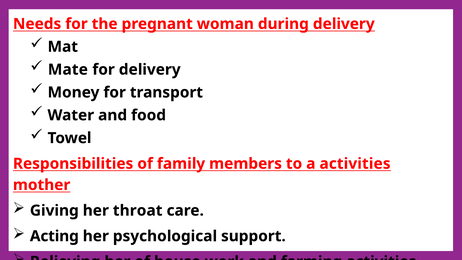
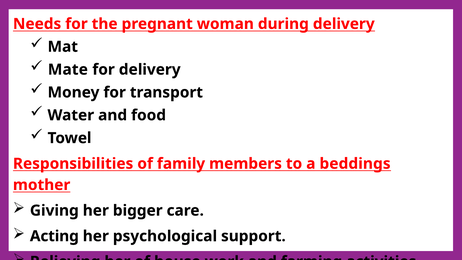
a activities: activities -> beddings (355, 164)
throat: throat -> bigger (138, 210)
